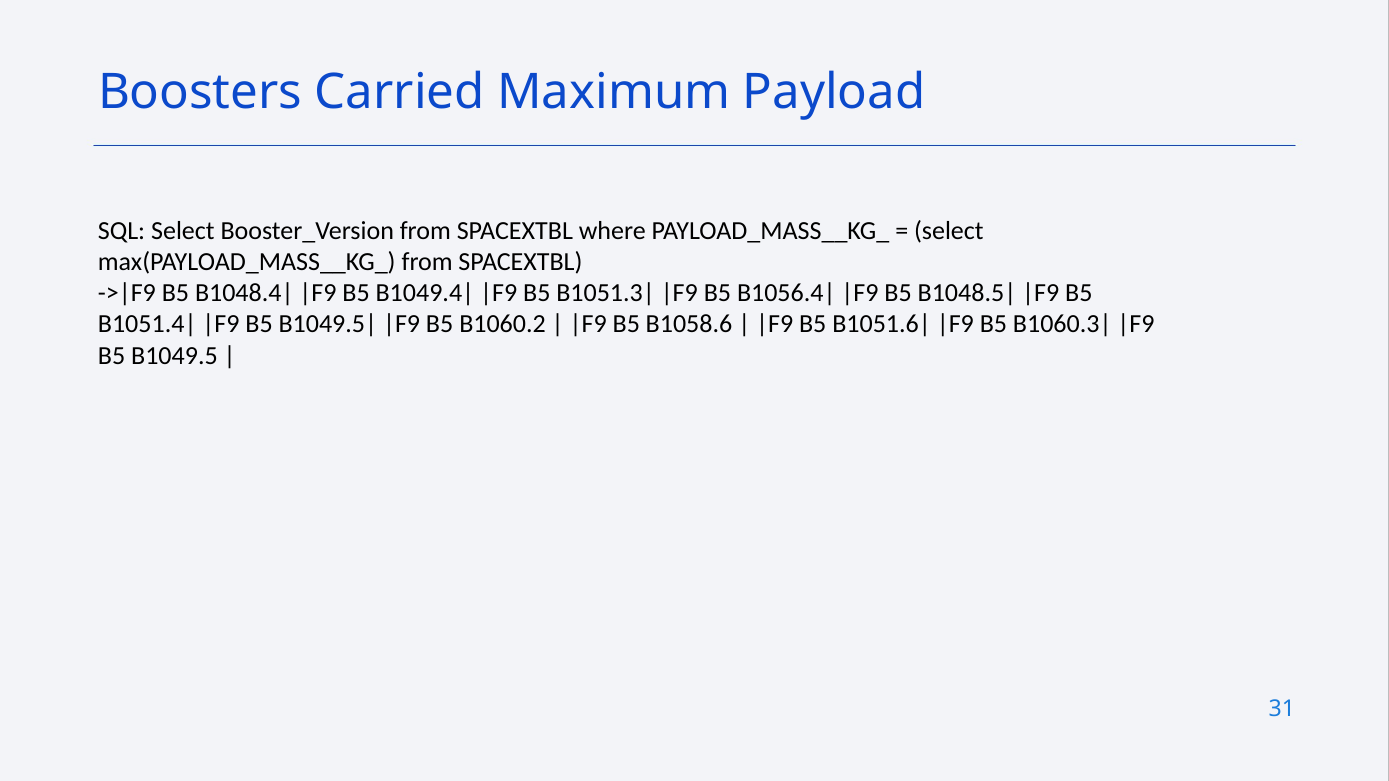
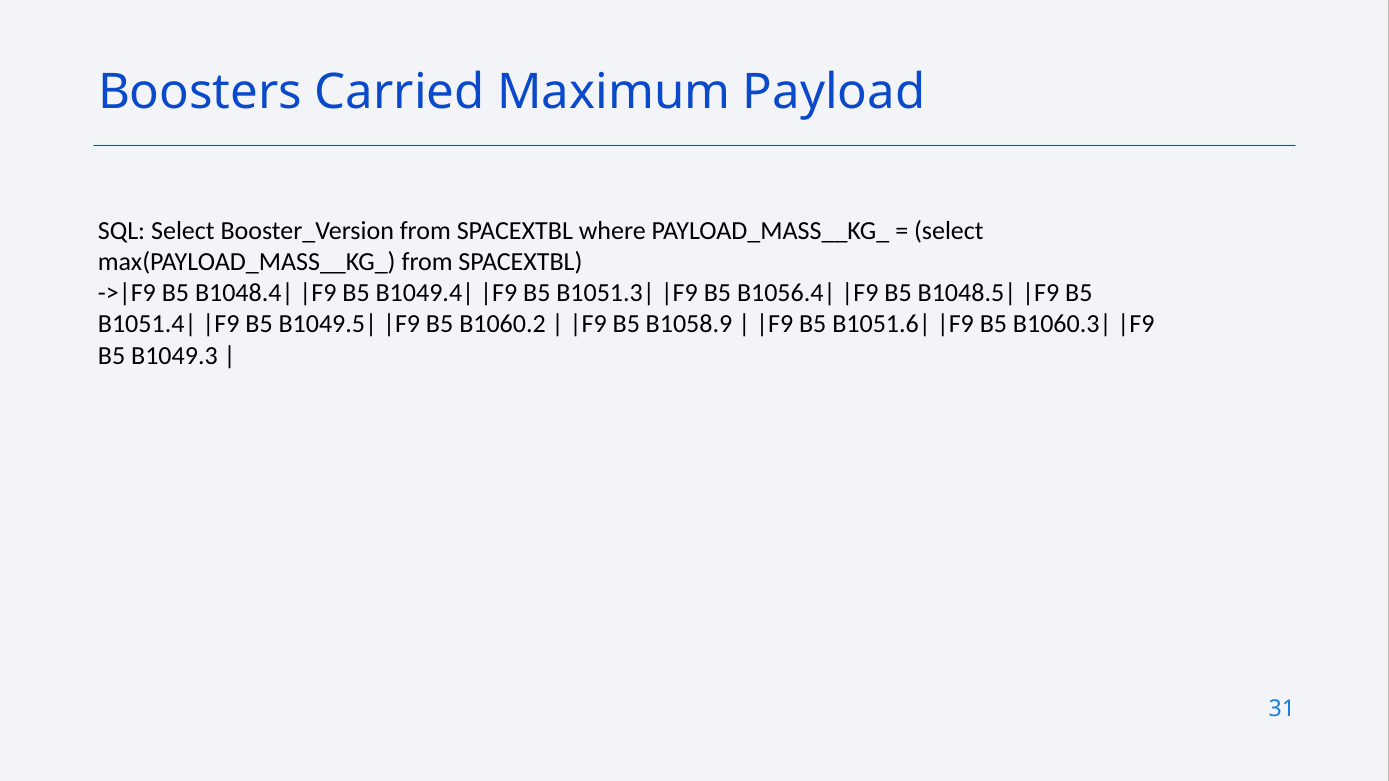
B1058.6: B1058.6 -> B1058.9 (689, 324)
B1049.5: B1049.5 -> B1049.3 (174, 356)
